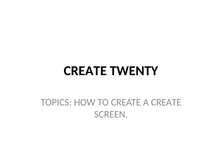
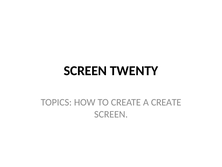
CREATE: CREATE -> SCREEN (85, 71)
